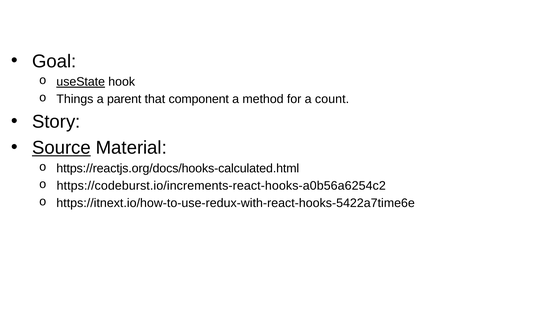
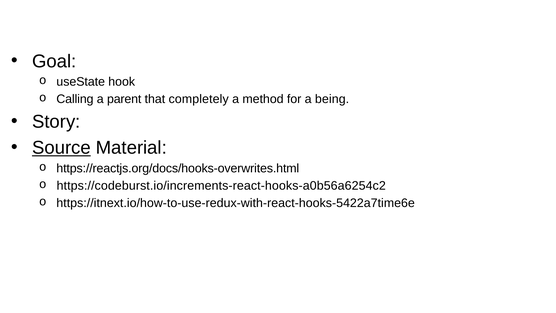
useState underline: present -> none (81, 82)
Things: Things -> Calling (75, 99)
component: component -> completely (199, 99)
count: count -> being (332, 99)
https://reactjs.org/docs/hooks-calculated.html: https://reactjs.org/docs/hooks-calculated.html -> https://reactjs.org/docs/hooks-overwrites.html (178, 168)
